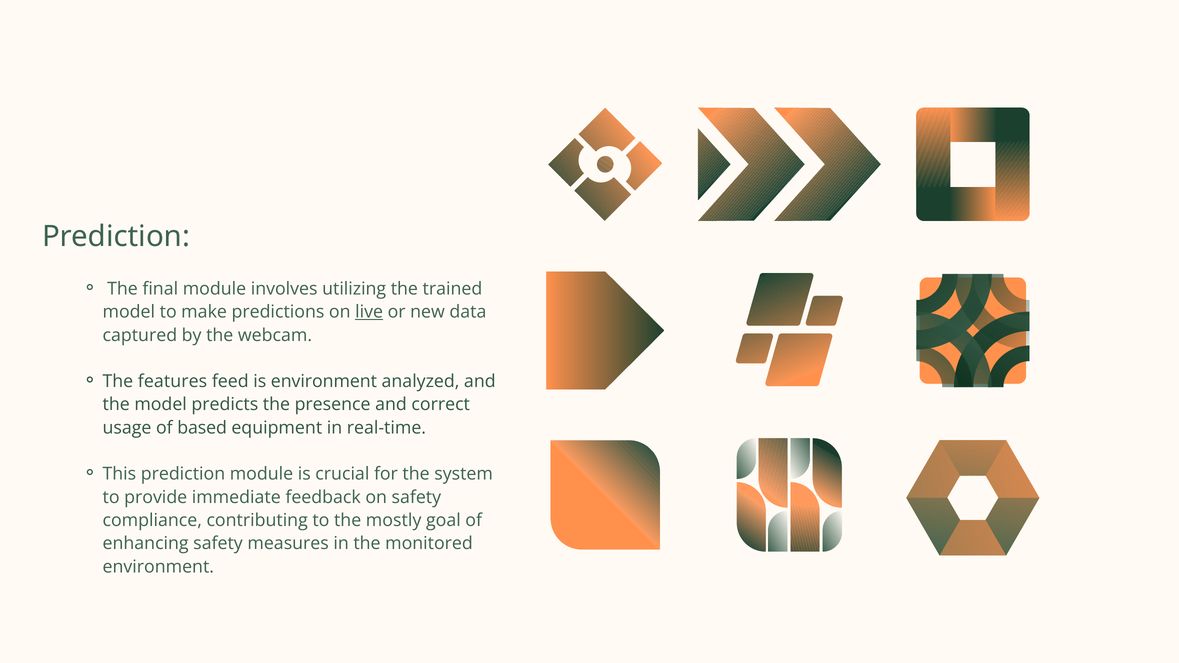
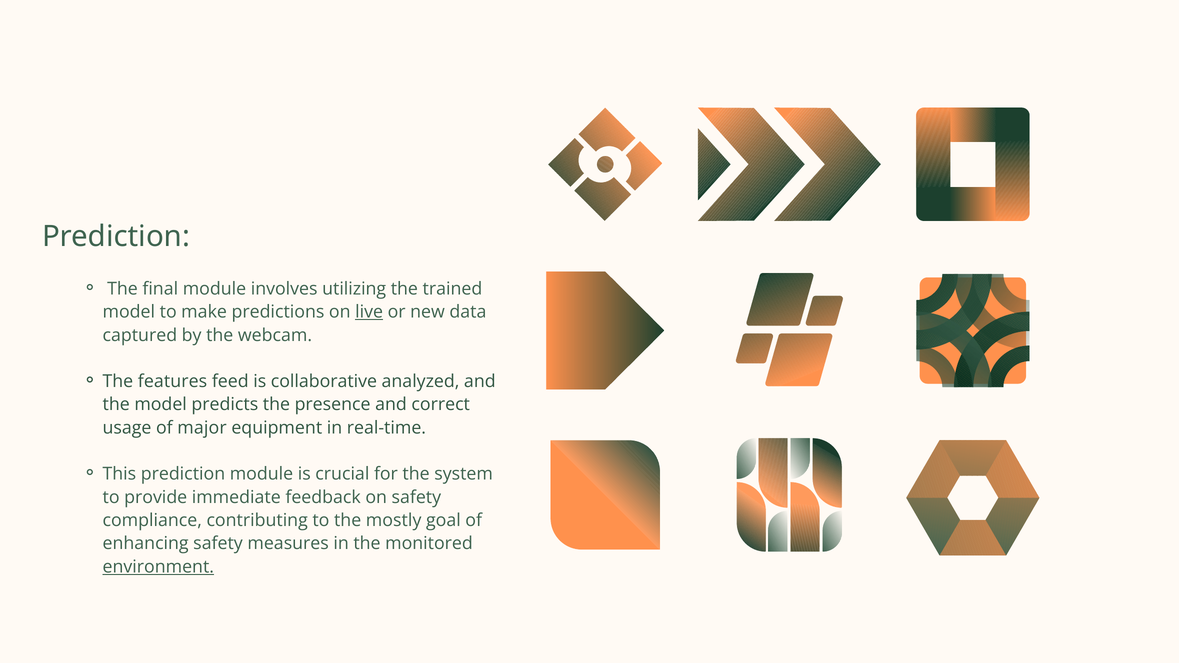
is environment: environment -> collaborative (324, 382)
based: based -> major (202, 428)
environment underline: none -> present (158, 567)
